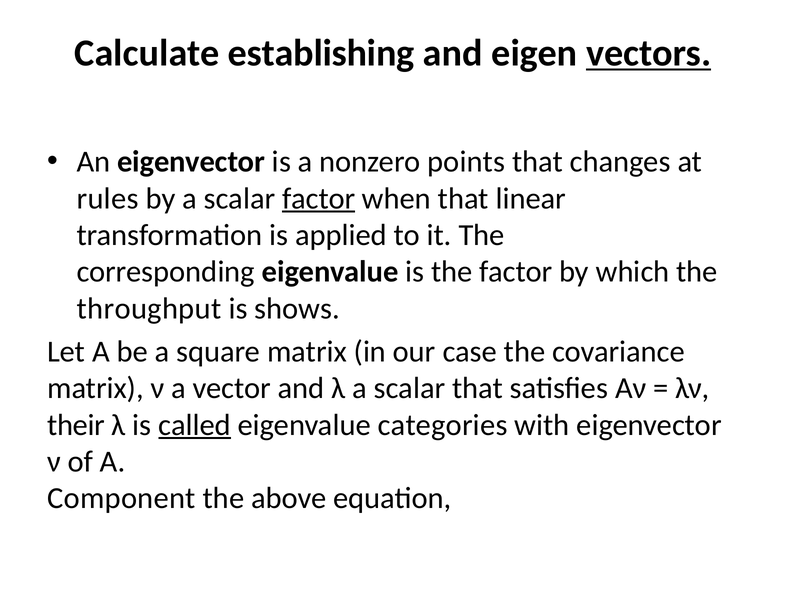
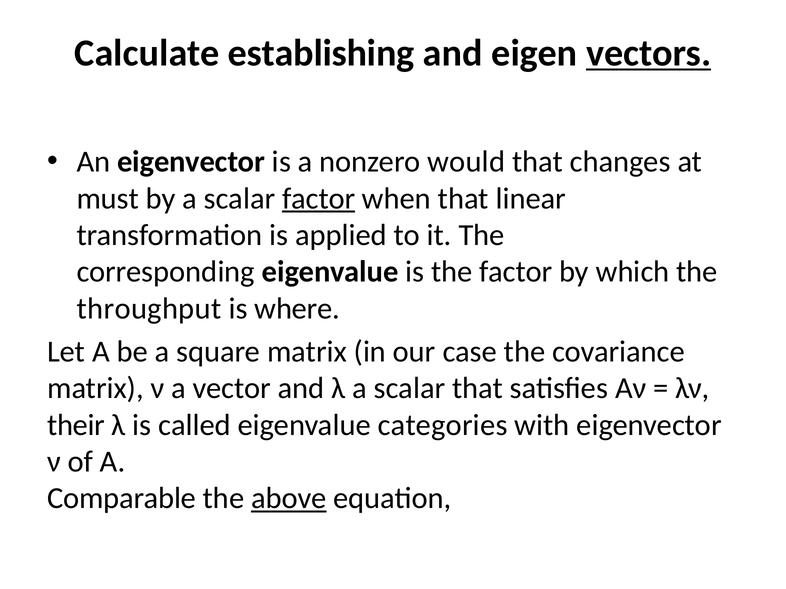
points: points -> would (466, 162)
rules: rules -> must (108, 199)
shows: shows -> where (297, 309)
called underline: present -> none (195, 425)
Component: Component -> Comparable (122, 499)
above underline: none -> present (289, 499)
